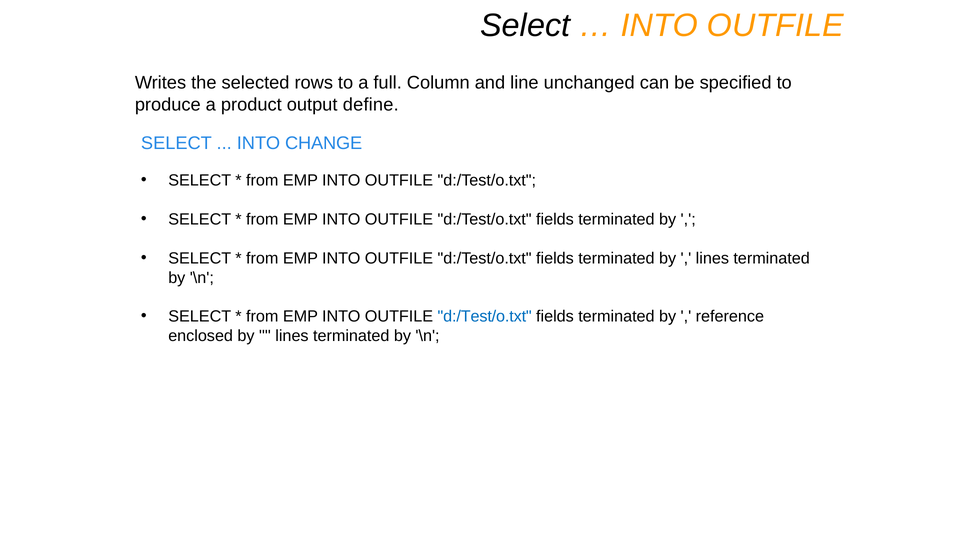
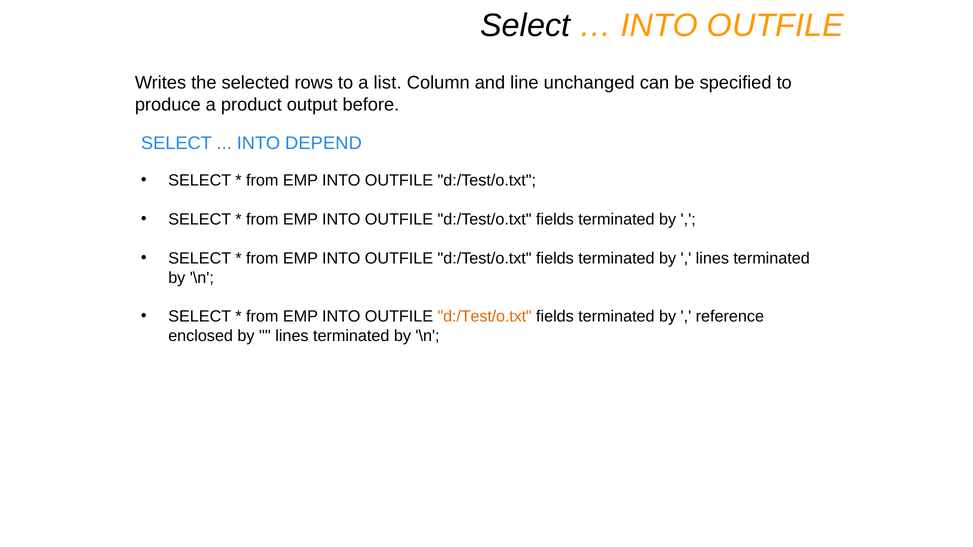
full: full -> list (388, 83)
define: define -> before (371, 105)
CHANGE: CHANGE -> DEPEND (323, 143)
d:/Test/o.txt colour: blue -> orange (485, 317)
